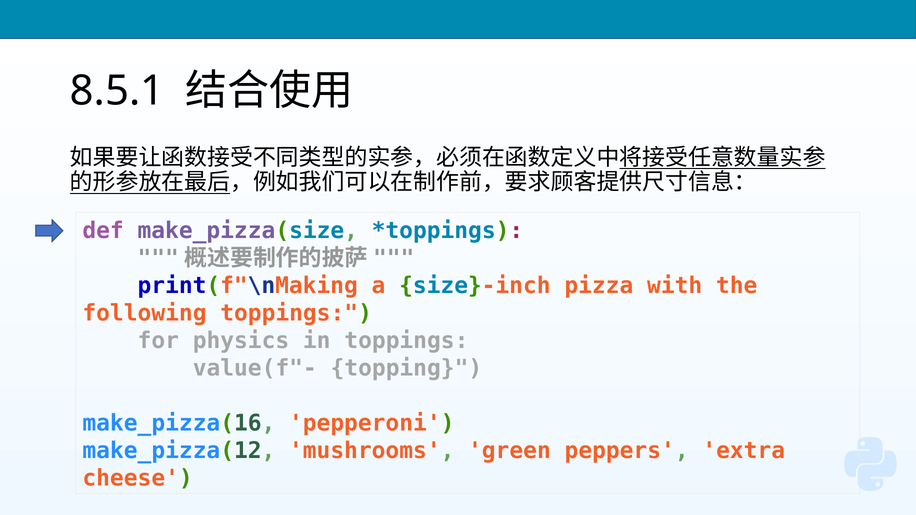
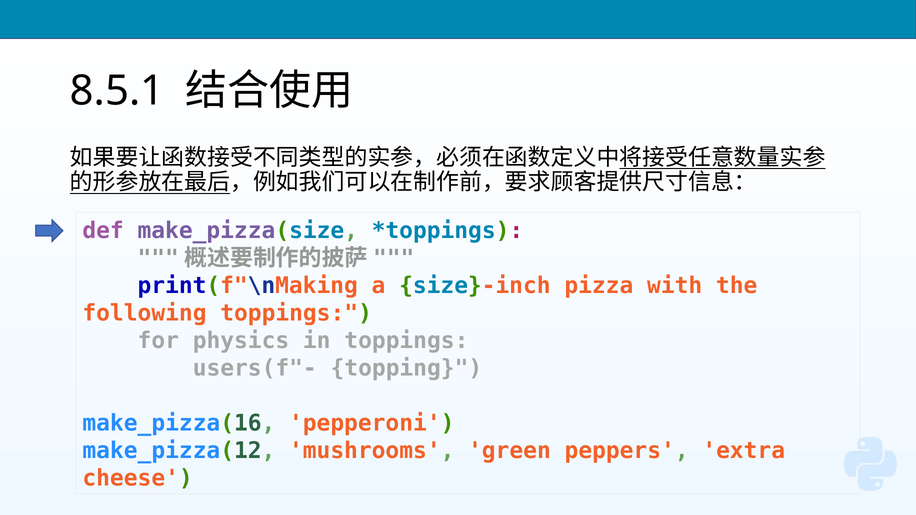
value(f"-: value(f"- -> users(f"- (255, 368)
